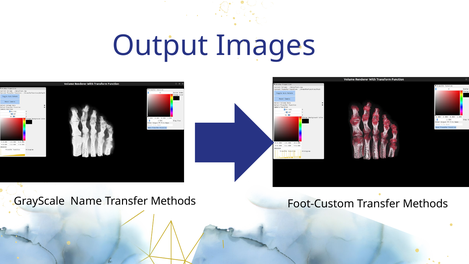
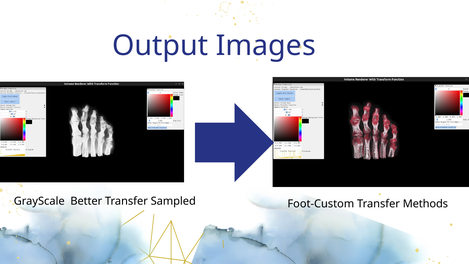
Name: Name -> Better (86, 201)
Methods: Methods -> Sampled (173, 201)
